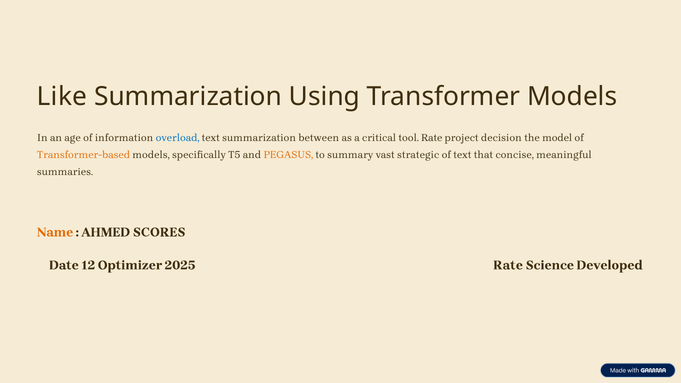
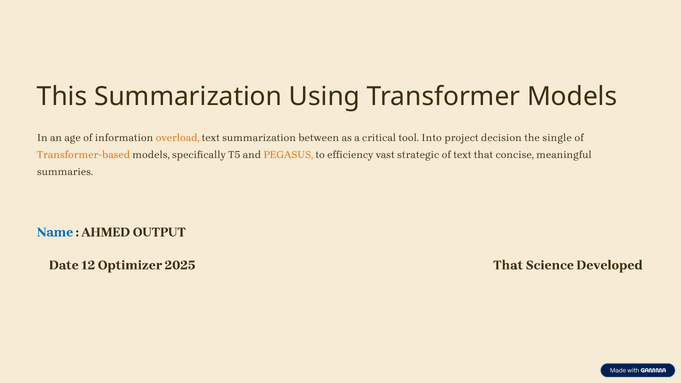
Like: Like -> This (62, 97)
overload colour: blue -> orange (178, 138)
tool Rate: Rate -> Into (432, 138)
model: model -> single (557, 138)
summary: summary -> efficiency (350, 155)
Name colour: orange -> blue (55, 232)
SCORES: SCORES -> OUTPUT (159, 232)
2025 Rate: Rate -> That (508, 265)
